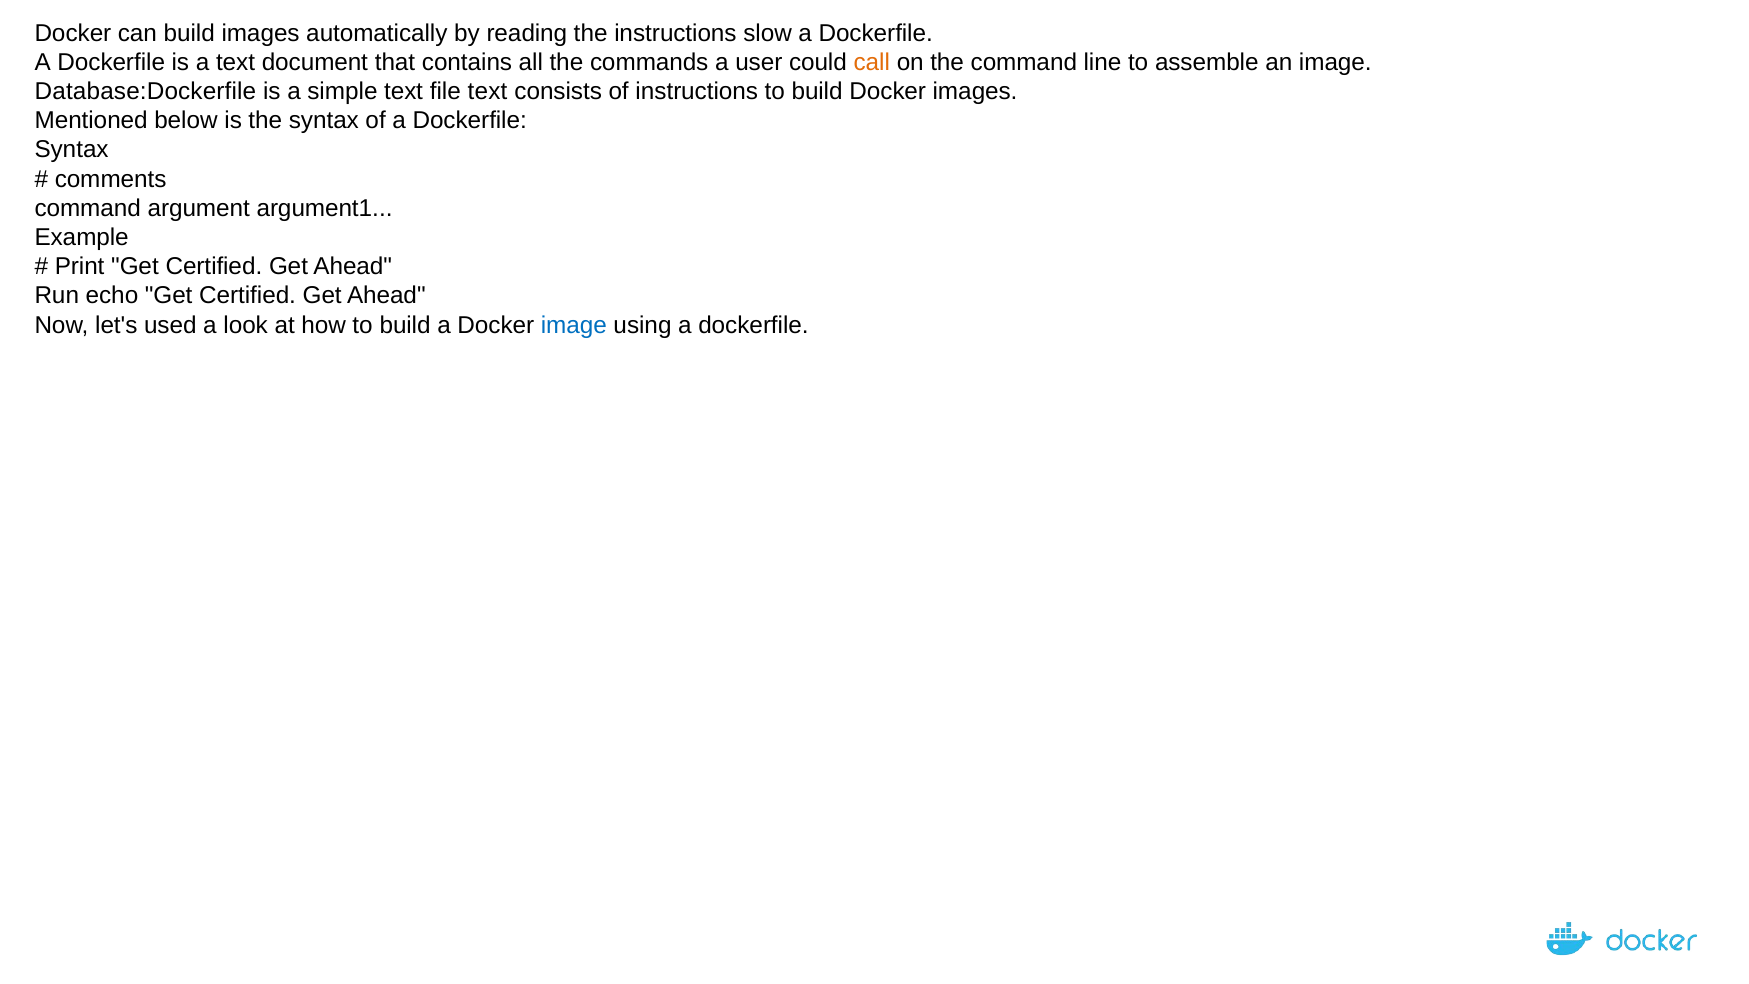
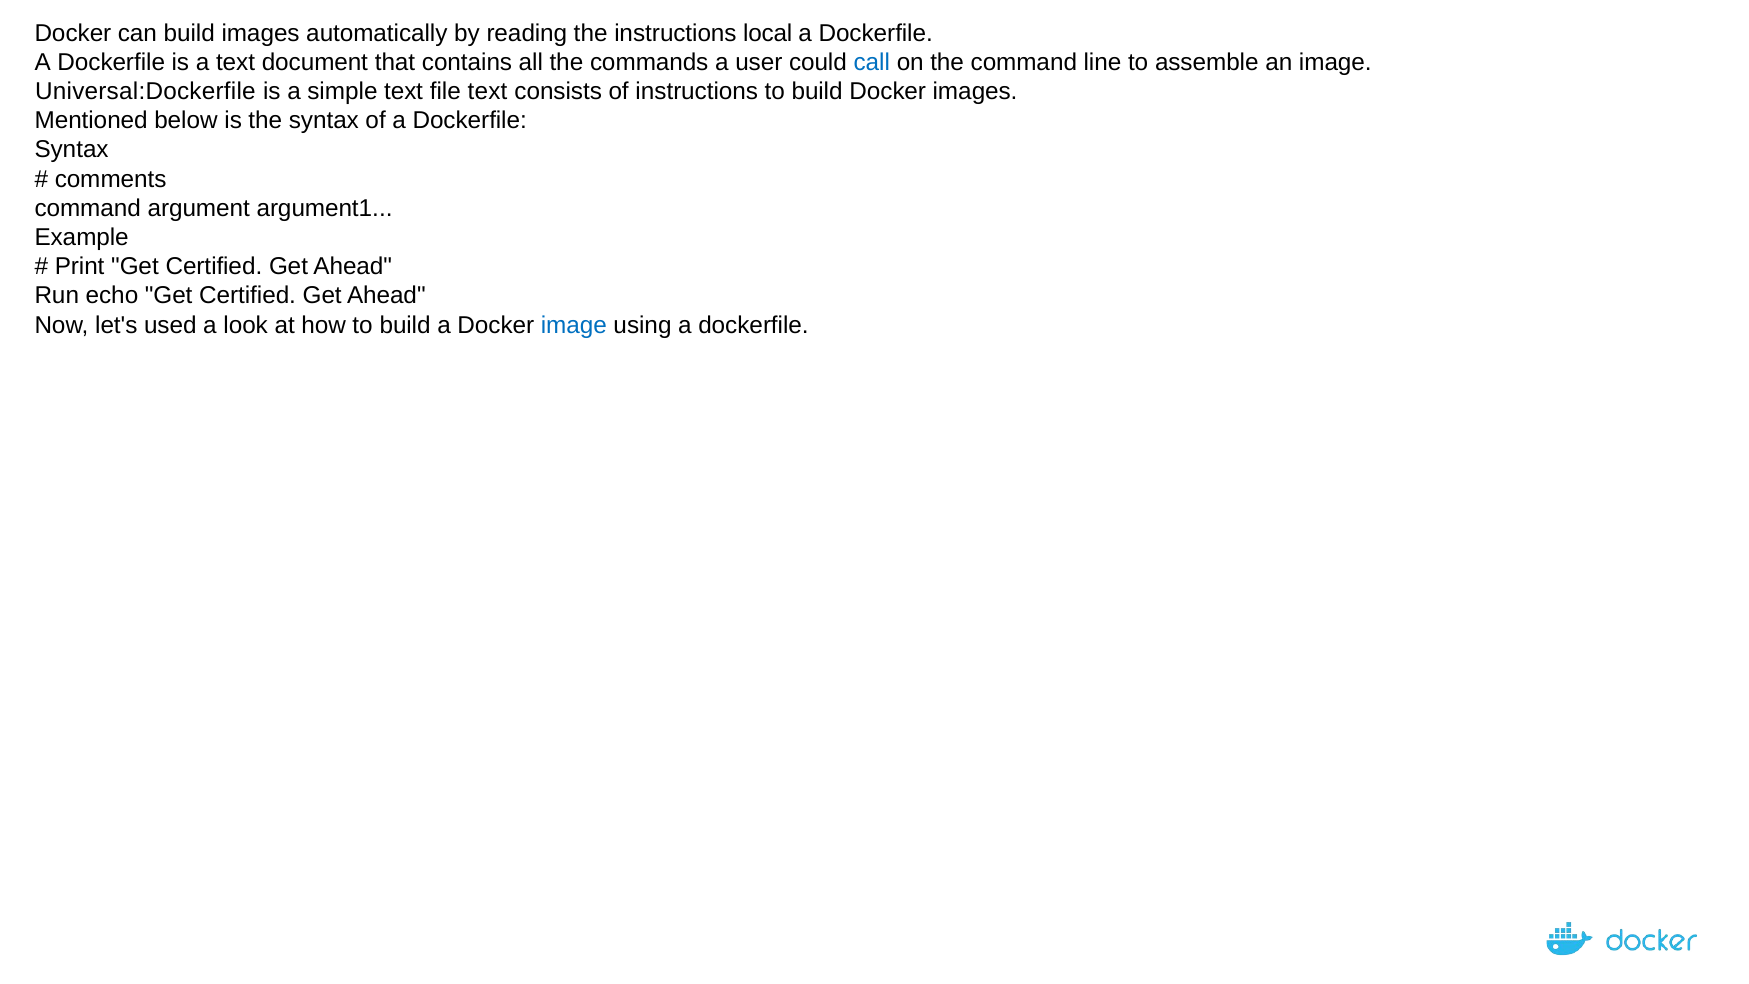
slow: slow -> local (768, 33)
call colour: orange -> blue (872, 62)
Database:Dockerfile: Database:Dockerfile -> Universal:Dockerfile (145, 91)
